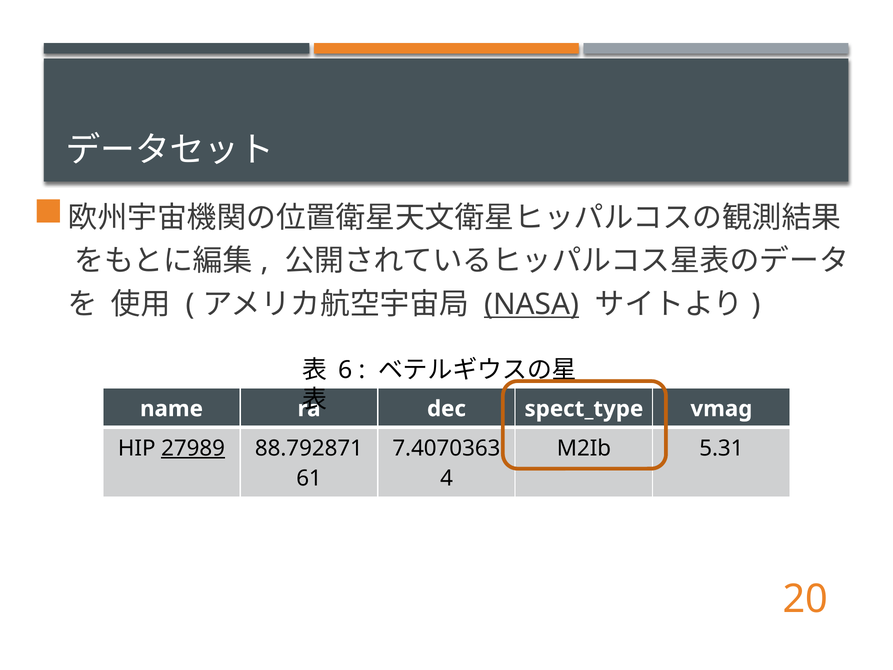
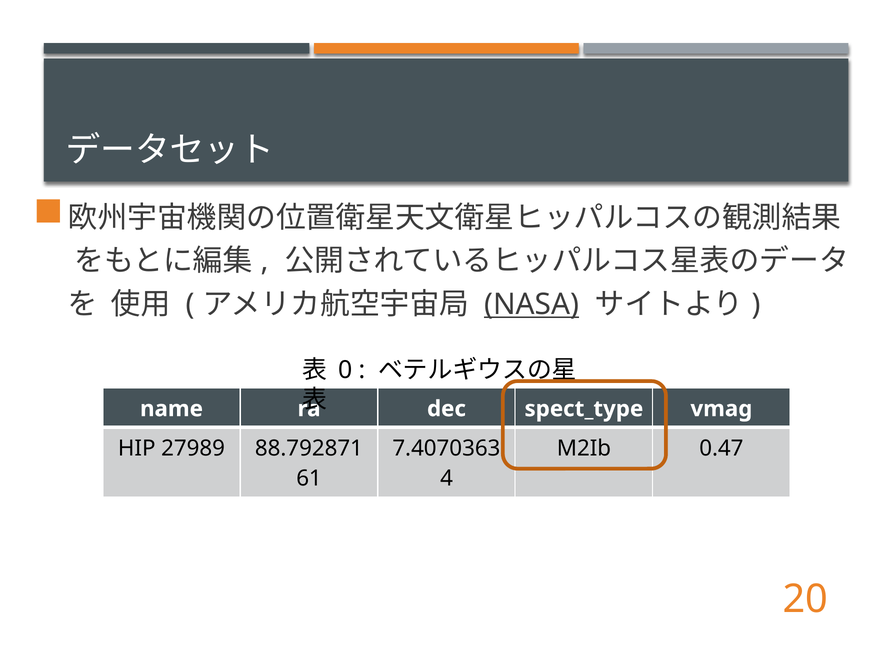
6: 6 -> 0 (345, 370)
27989 underline: present -> none (193, 448)
5.31: 5.31 -> 0.47 (721, 448)
